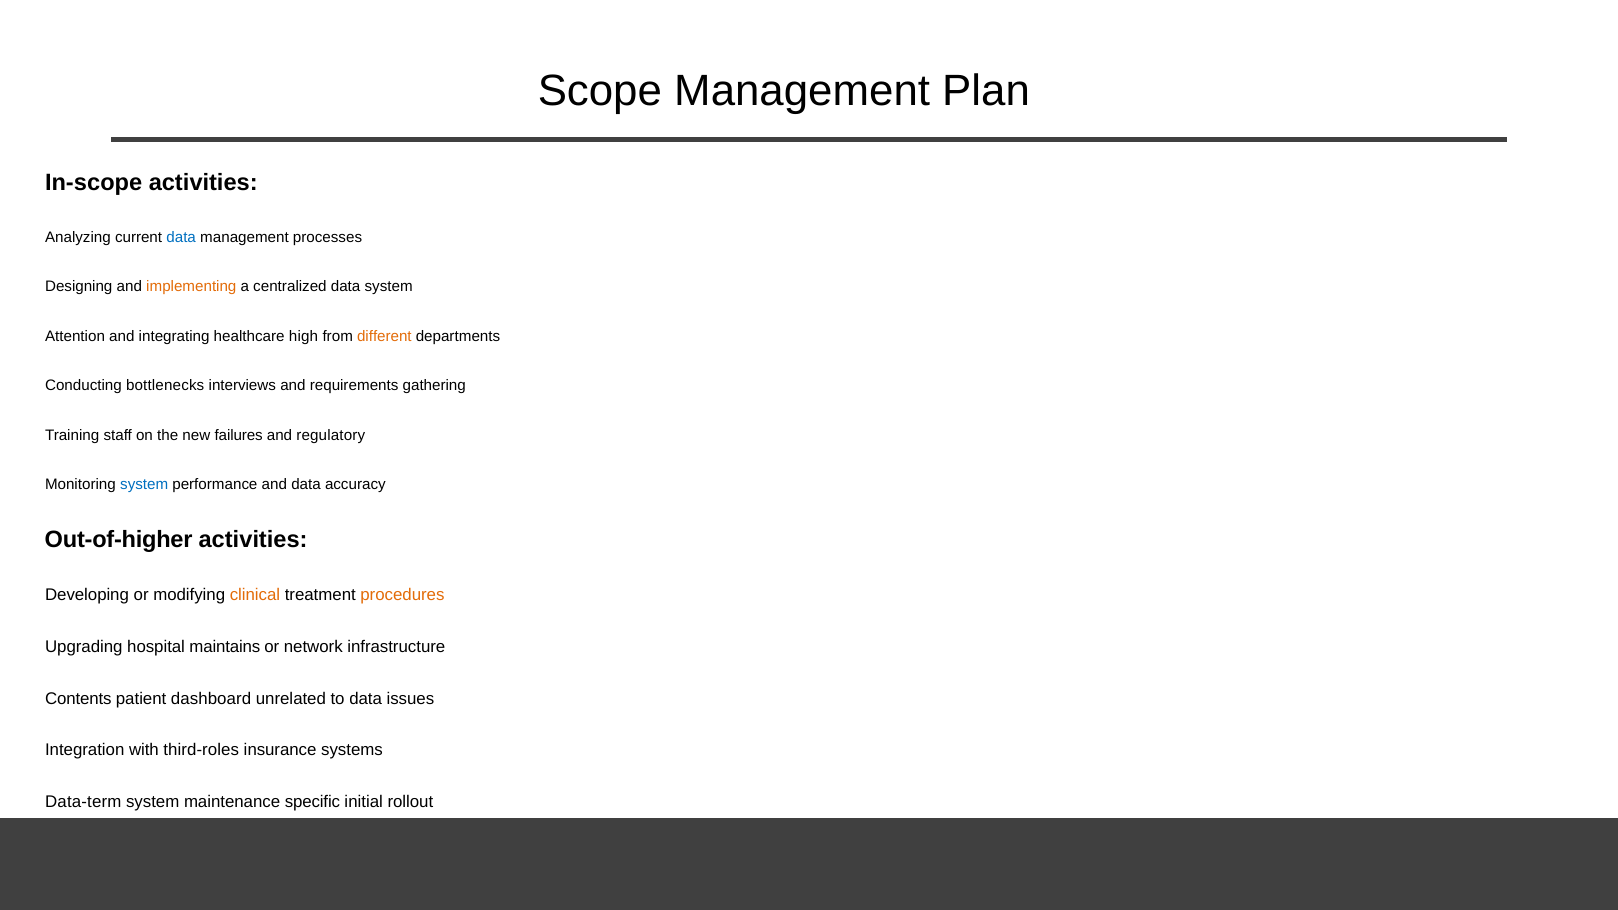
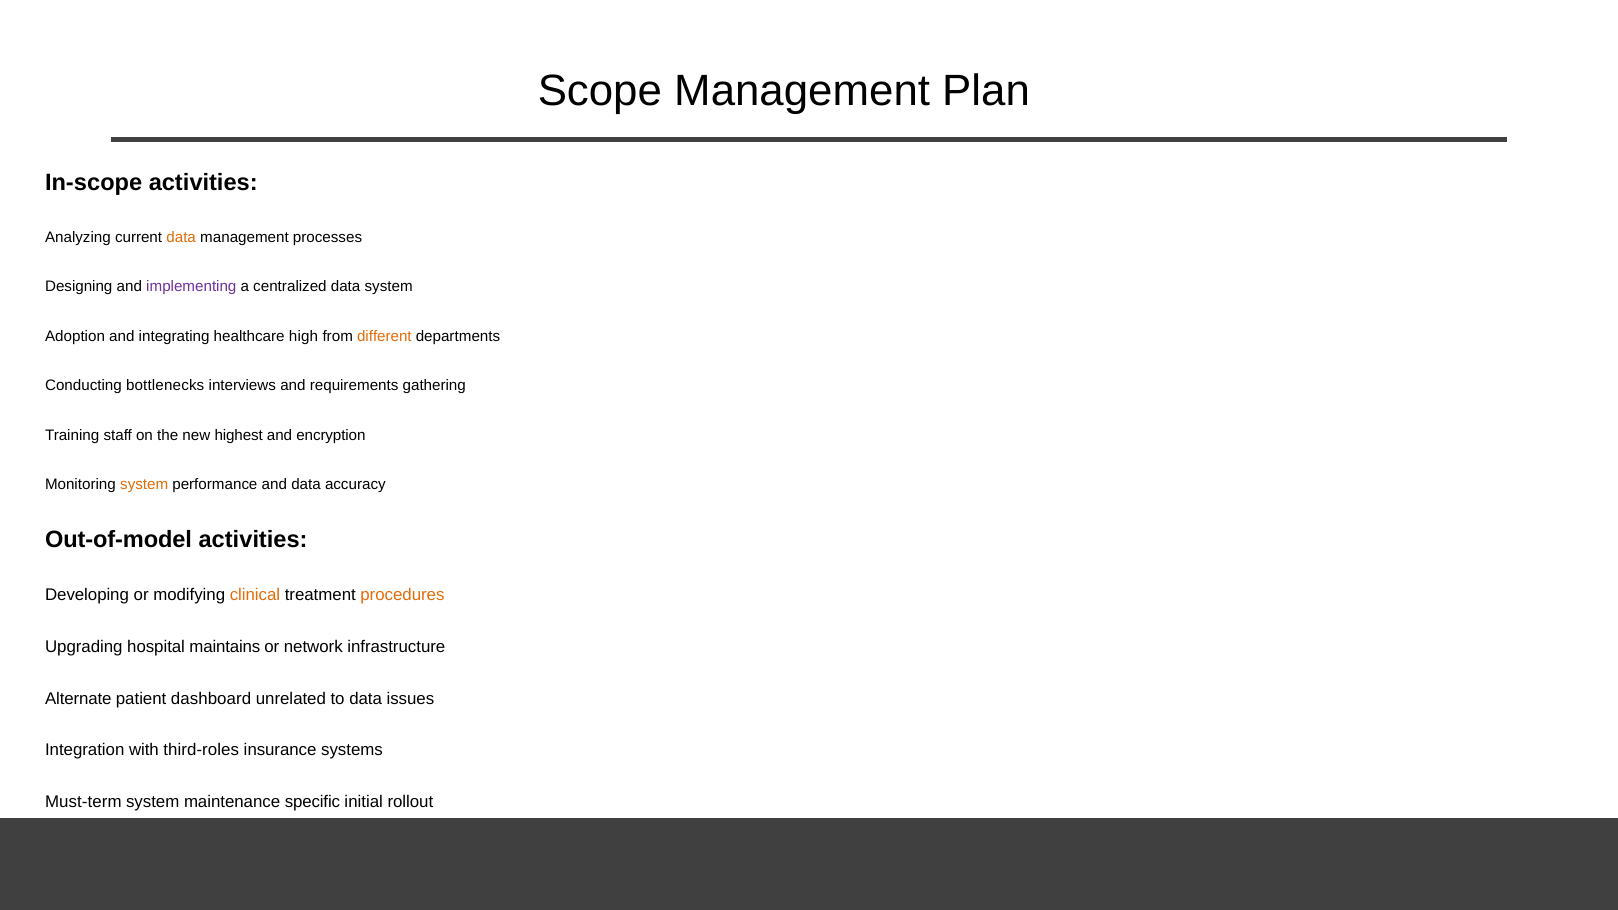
data colour: blue -> orange (181, 237)
implementing colour: orange -> purple (191, 287)
Attention: Attention -> Adoption (75, 336)
failures: failures -> highest (239, 435)
regulatory: regulatory -> encryption (331, 435)
system colour: blue -> orange (144, 485)
Out-of-higher: Out-of-higher -> Out-of-model (119, 540)
Contents: Contents -> Alternate (78, 699)
Data-term: Data-term -> Must-term (83, 802)
